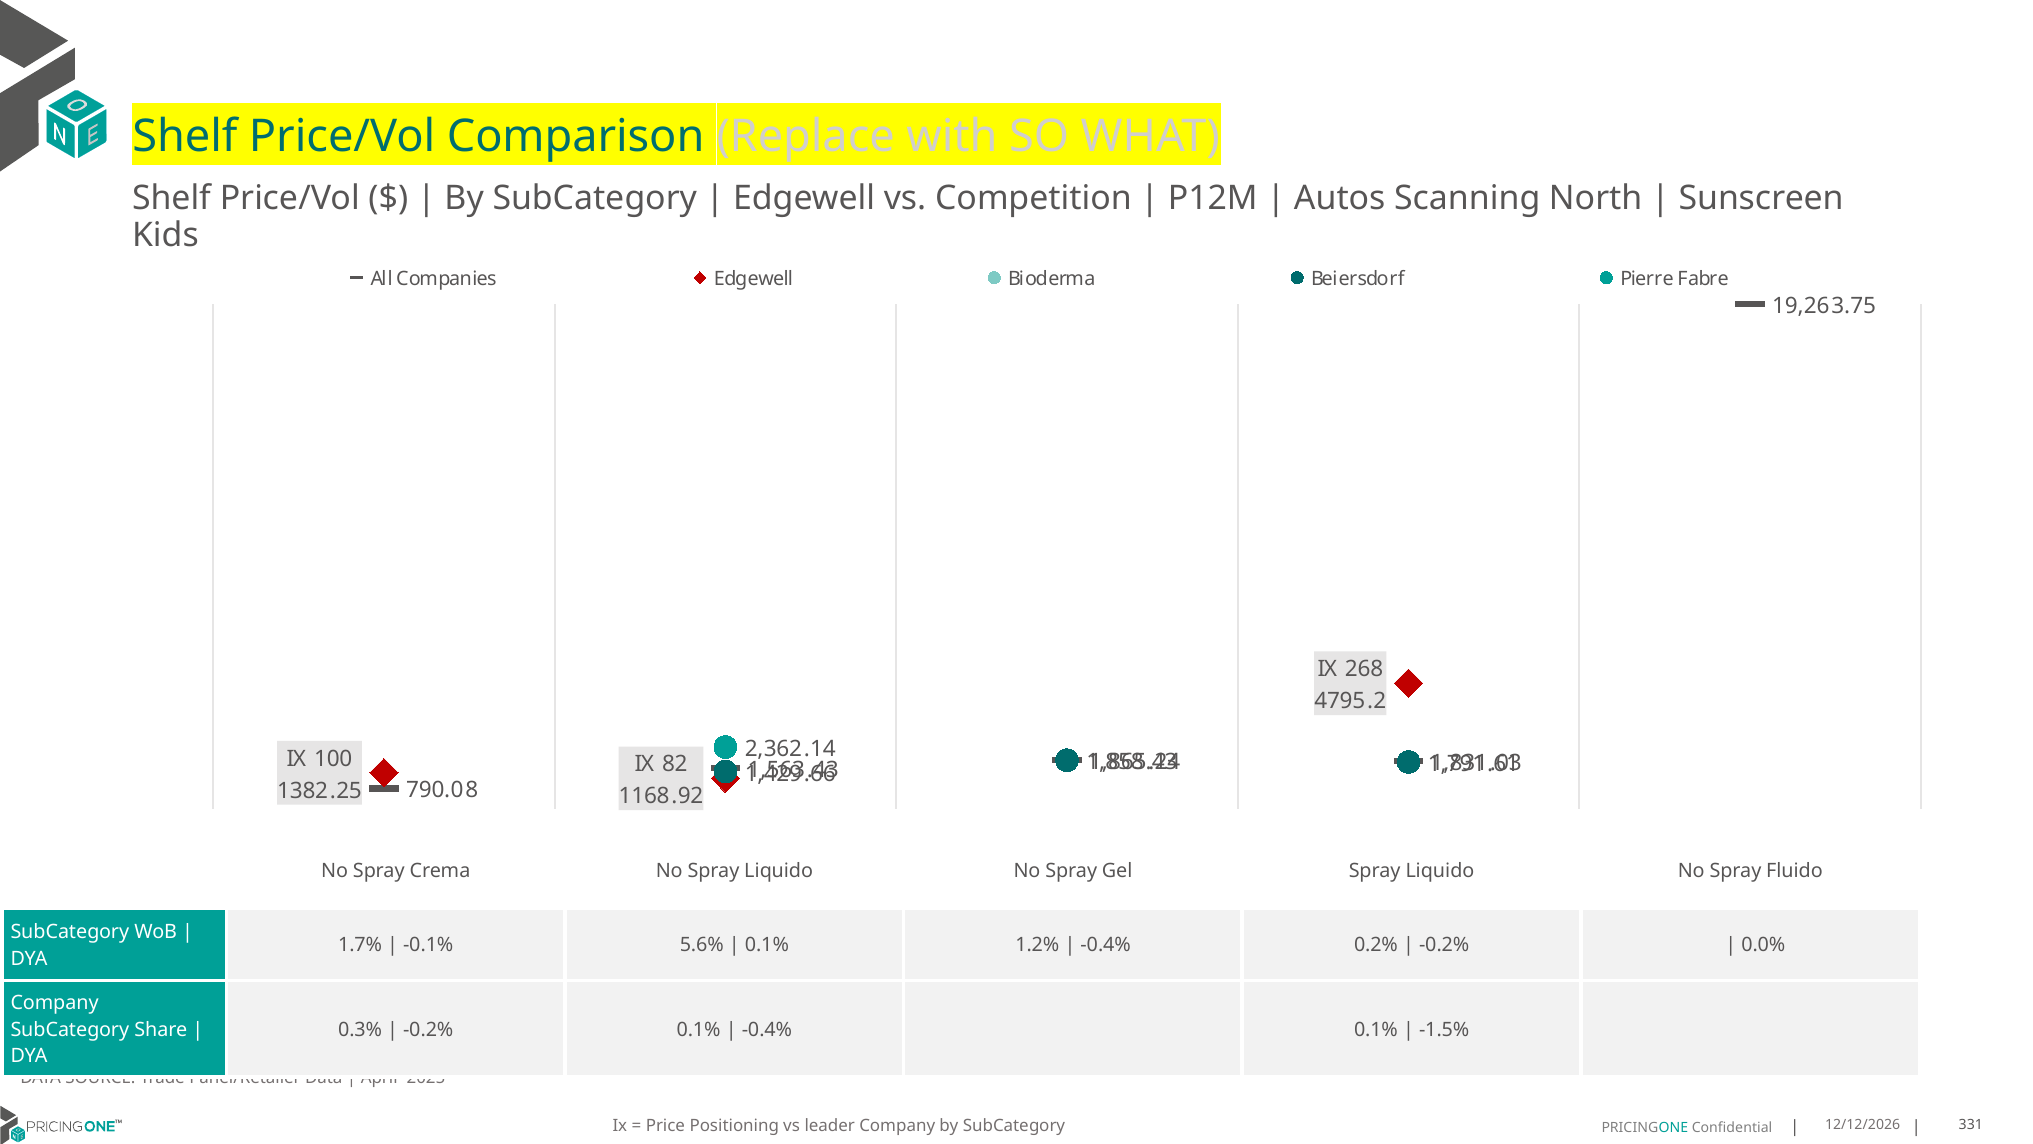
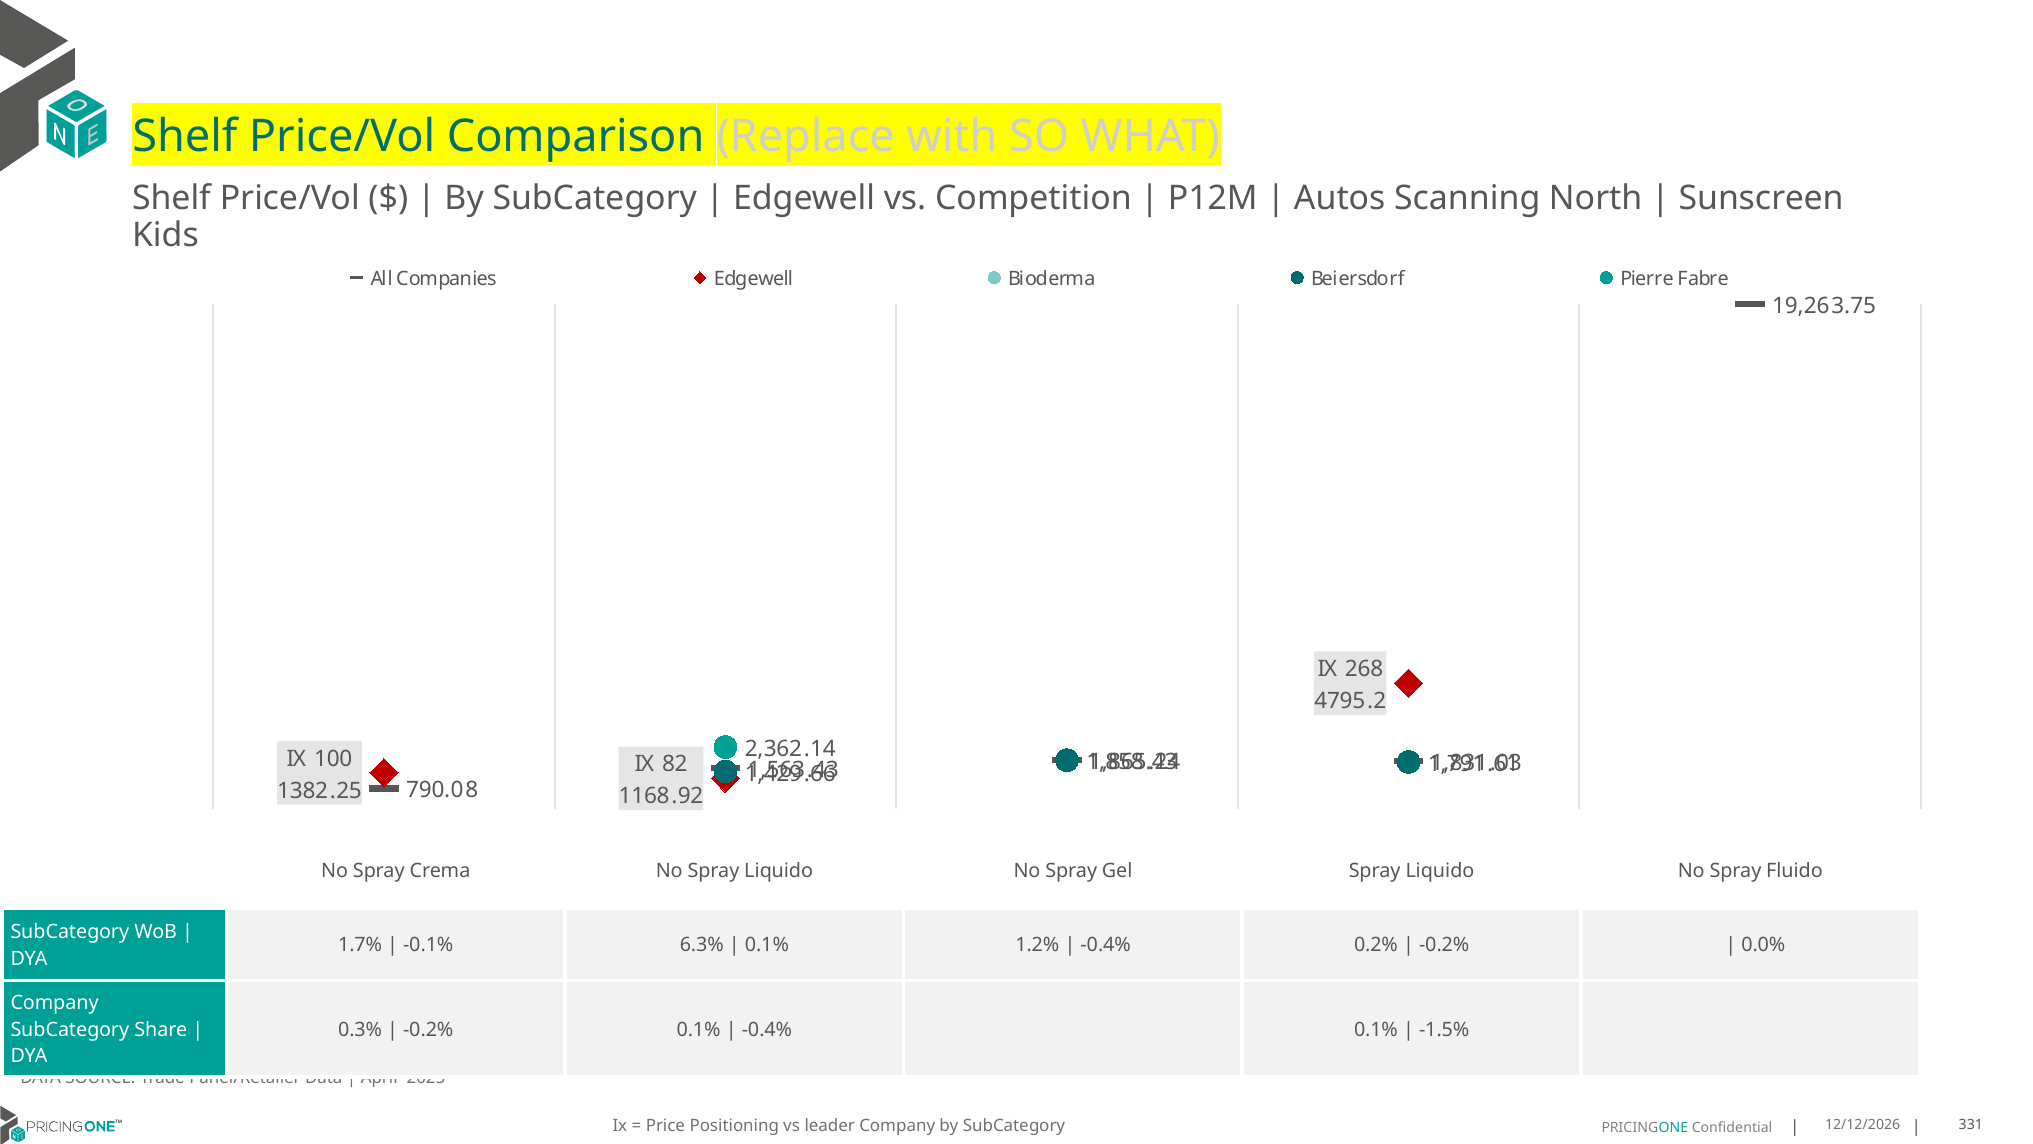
5.6%: 5.6% -> 6.3% (702, 945)
